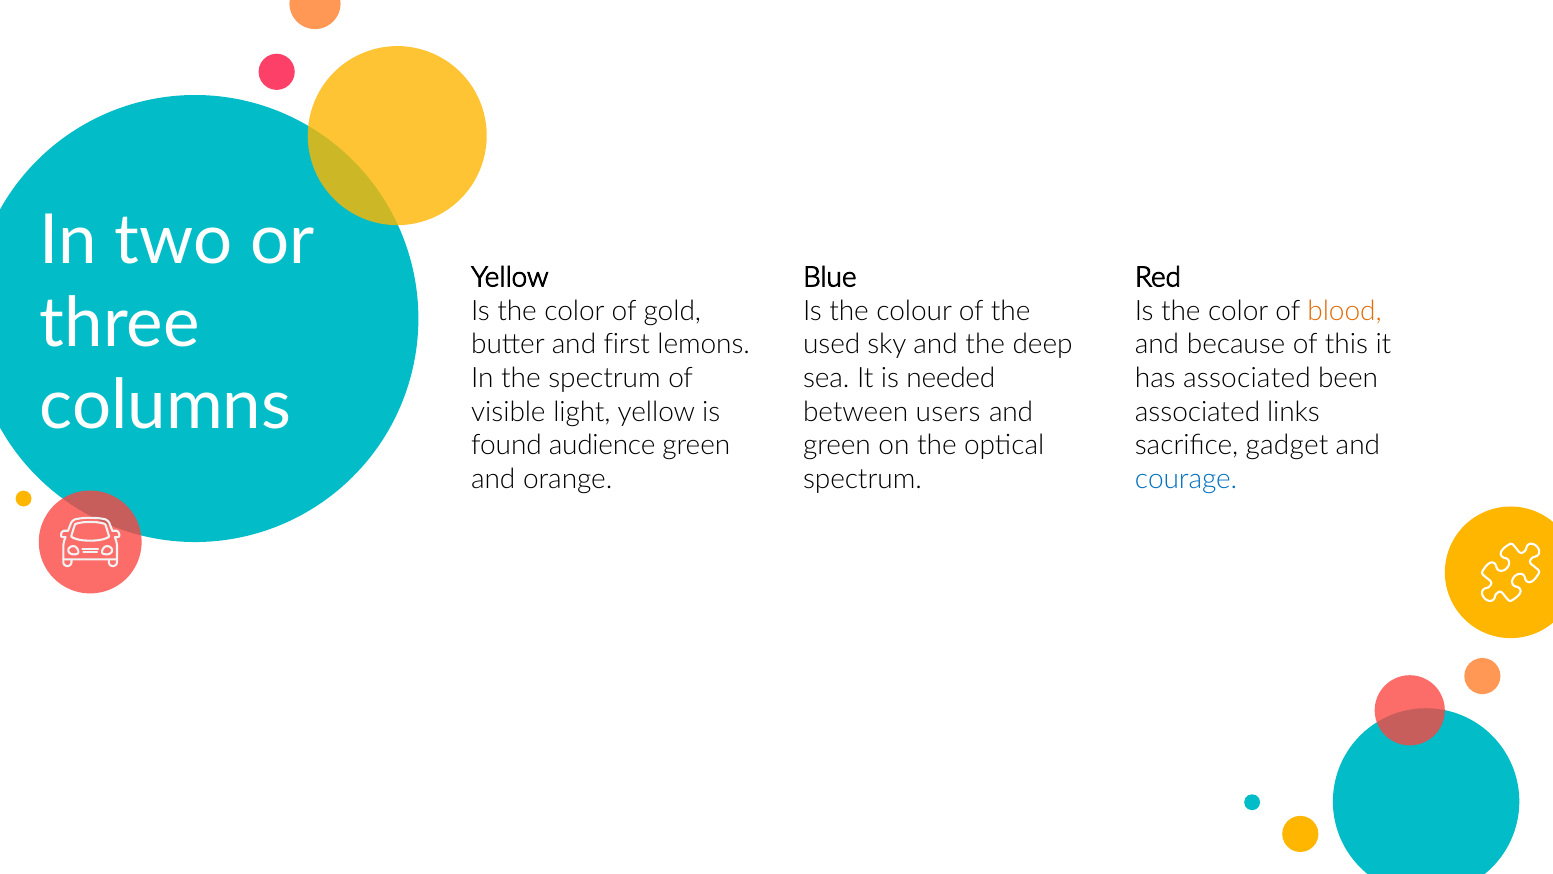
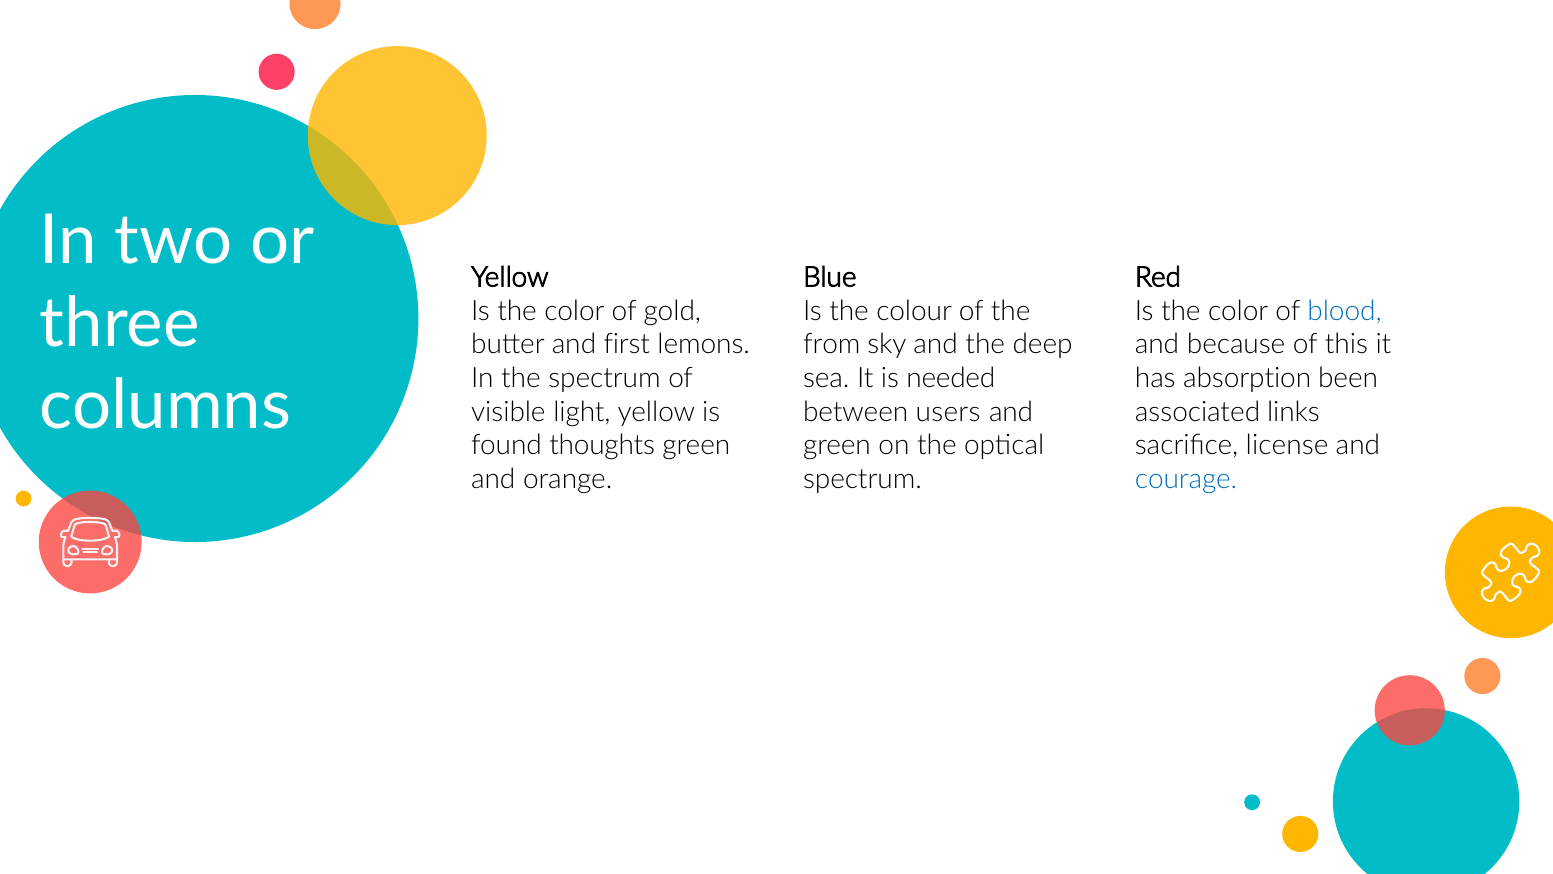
blood colour: orange -> blue (1345, 311)
used: used -> from (832, 344)
has associated: associated -> absorption (1247, 378)
audience: audience -> thoughts (602, 445)
gadget: gadget -> license (1287, 445)
